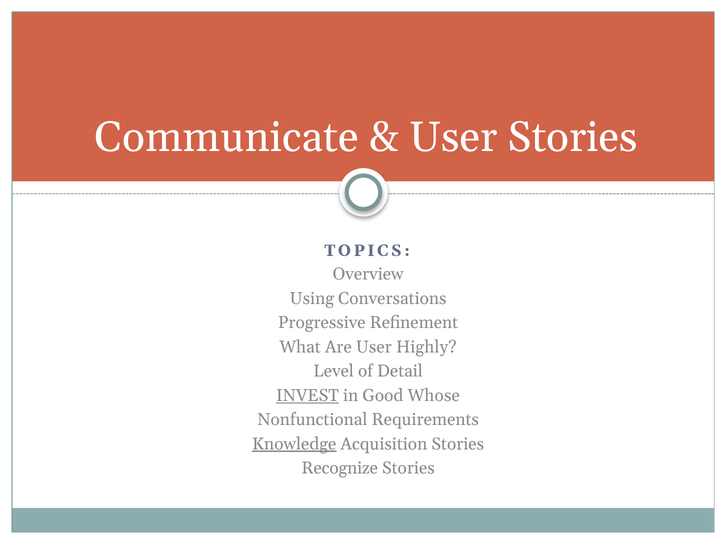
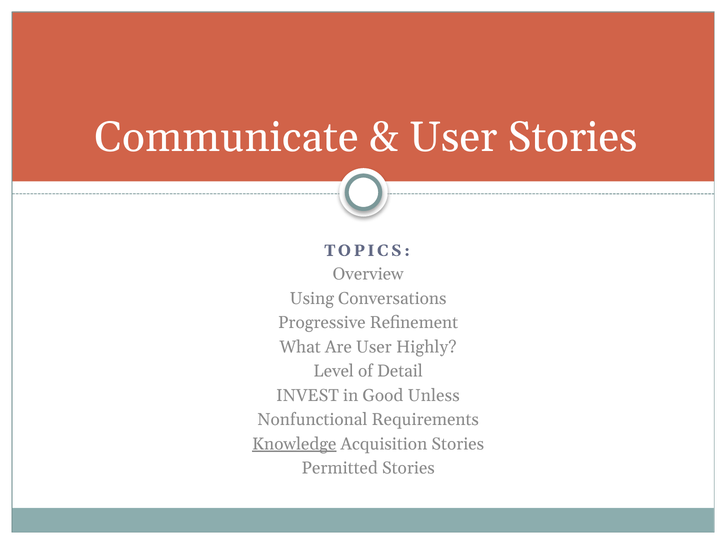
INVEST underline: present -> none (308, 396)
Whose: Whose -> Unless (434, 396)
Recognize: Recognize -> Permitted (340, 468)
